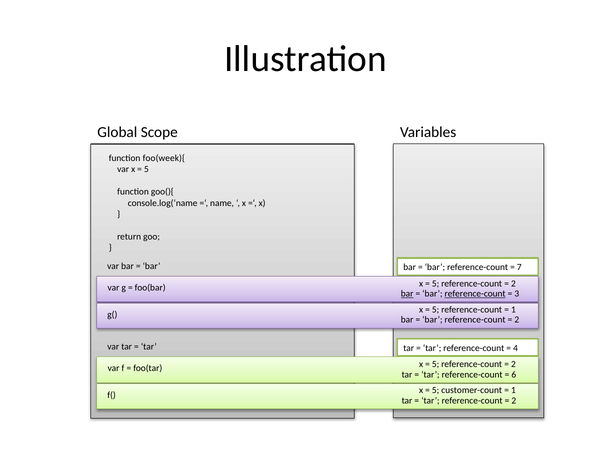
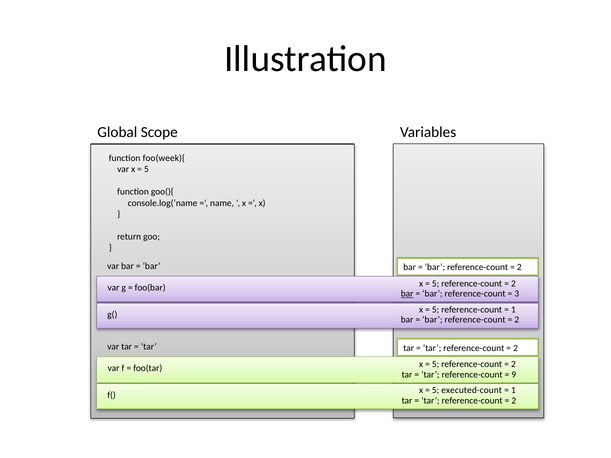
7: 7 -> 2 (519, 267)
reference-count underline: present -> none (475, 294)
4: 4 -> 2 (516, 348)
6: 6 -> 9 (514, 375)
customer-count: customer-count -> executed-count (472, 391)
